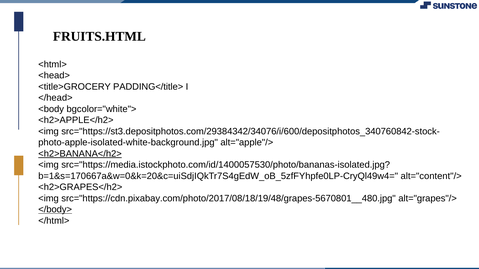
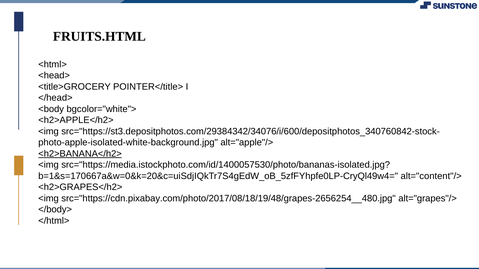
PADDING</title>: PADDING</title> -> POINTER</title> (148, 87)
src="https://cdn.pixabay.com/photo/2017/08/18/19/48/grapes-5670801__480.jpg: src="https://cdn.pixabay.com/photo/2017/08/18/19/48/grapes-5670801__480.jpg -> src="https://cdn.pixabay.com/photo/2017/08/18/19/48/grapes-2656254__480.jpg (229, 199)
</body> underline: present -> none (55, 210)
